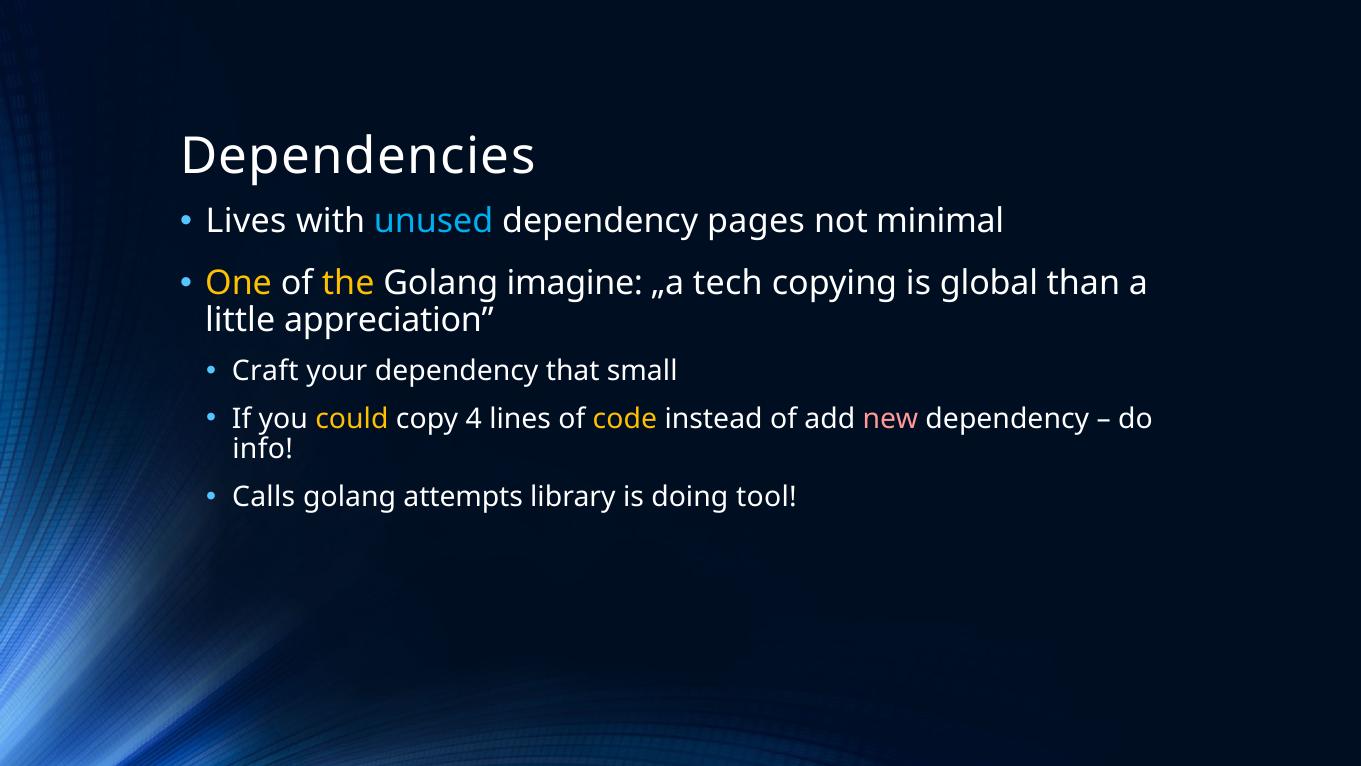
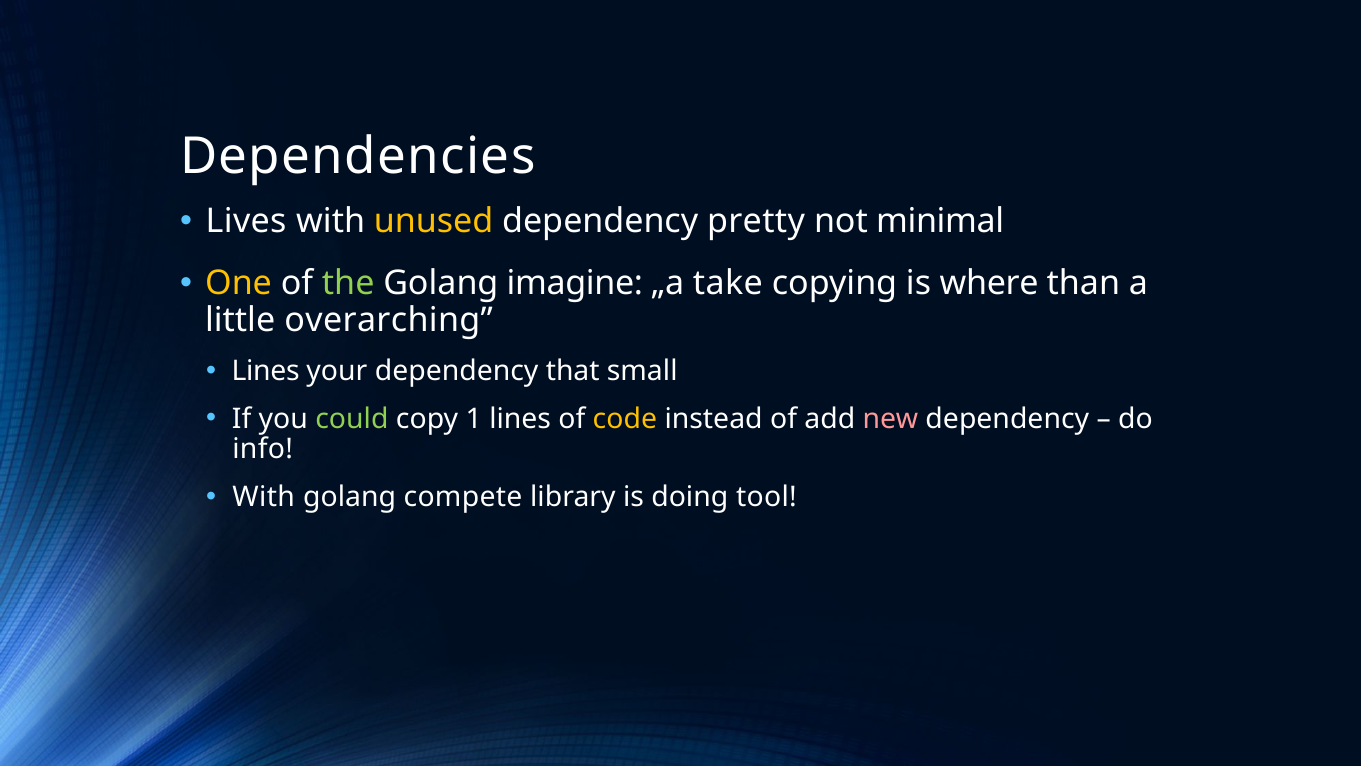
unused colour: light blue -> yellow (434, 221)
pages: pages -> pretty (756, 221)
the colour: yellow -> light green (348, 283)
tech: tech -> take (728, 283)
global: global -> where (989, 283)
appreciation: appreciation -> overarching (389, 320)
Craft: Craft -> Lines (266, 371)
could colour: yellow -> light green (352, 419)
4: 4 -> 1 (474, 419)
Calls: Calls -> With (264, 497)
attempts: attempts -> compete (463, 497)
